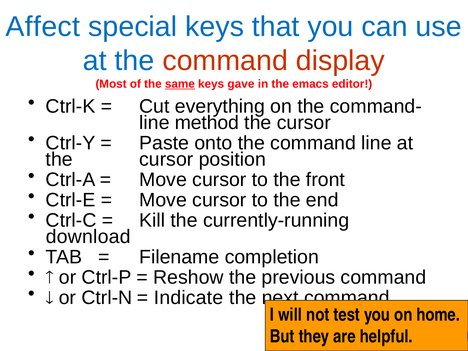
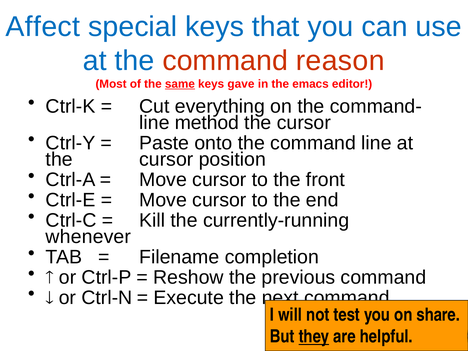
display: display -> reason (340, 61)
download: download -> whenever (88, 237)
Indicate: Indicate -> Execute (189, 298)
home: home -> share (438, 315)
they underline: none -> present (314, 337)
